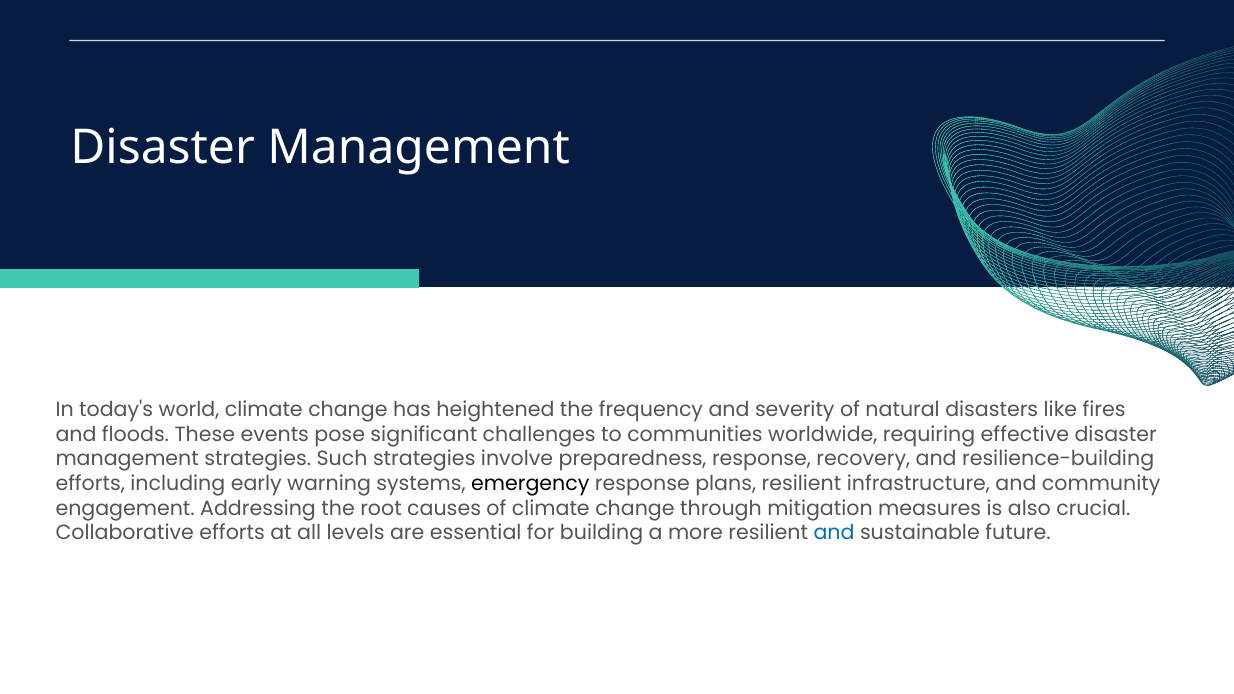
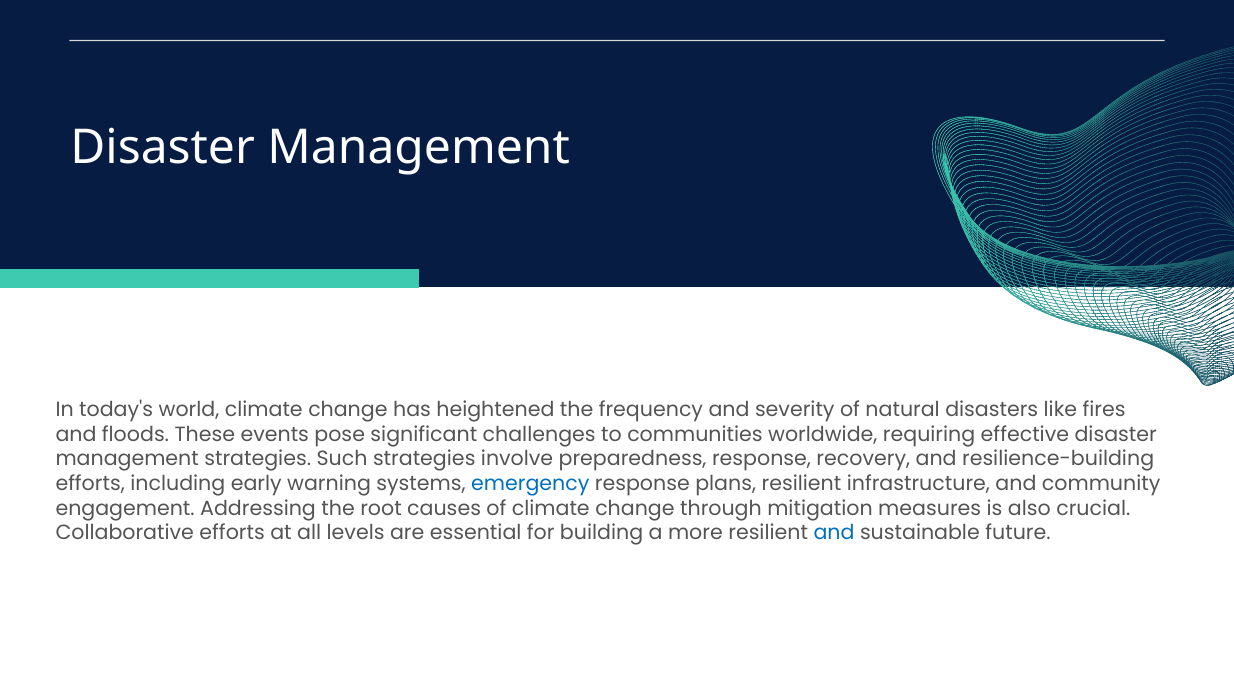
emergency colour: black -> blue (530, 484)
